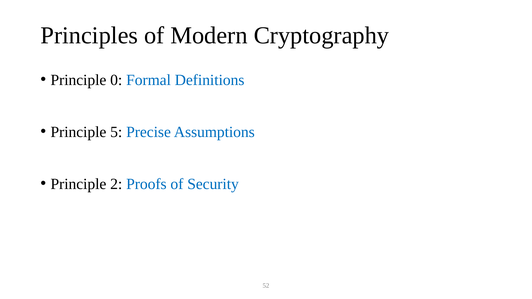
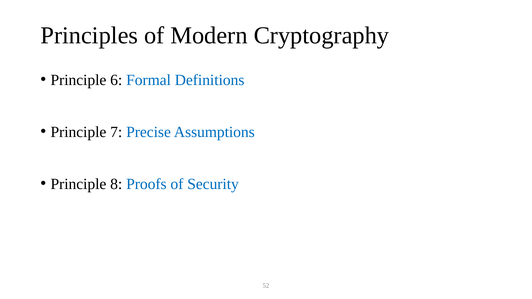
0: 0 -> 6 (116, 80)
5: 5 -> 7 (116, 132)
2: 2 -> 8 (116, 184)
